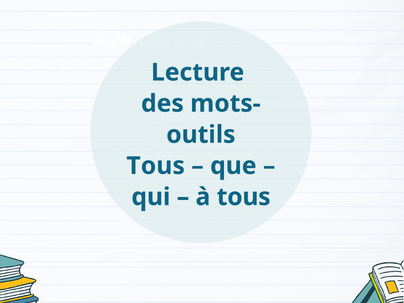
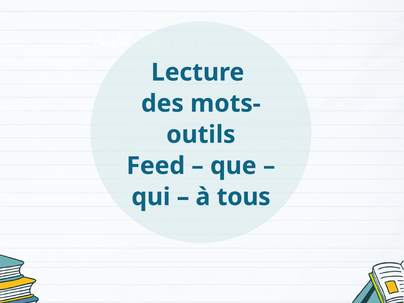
Tous: Tous -> Feed (156, 166)
